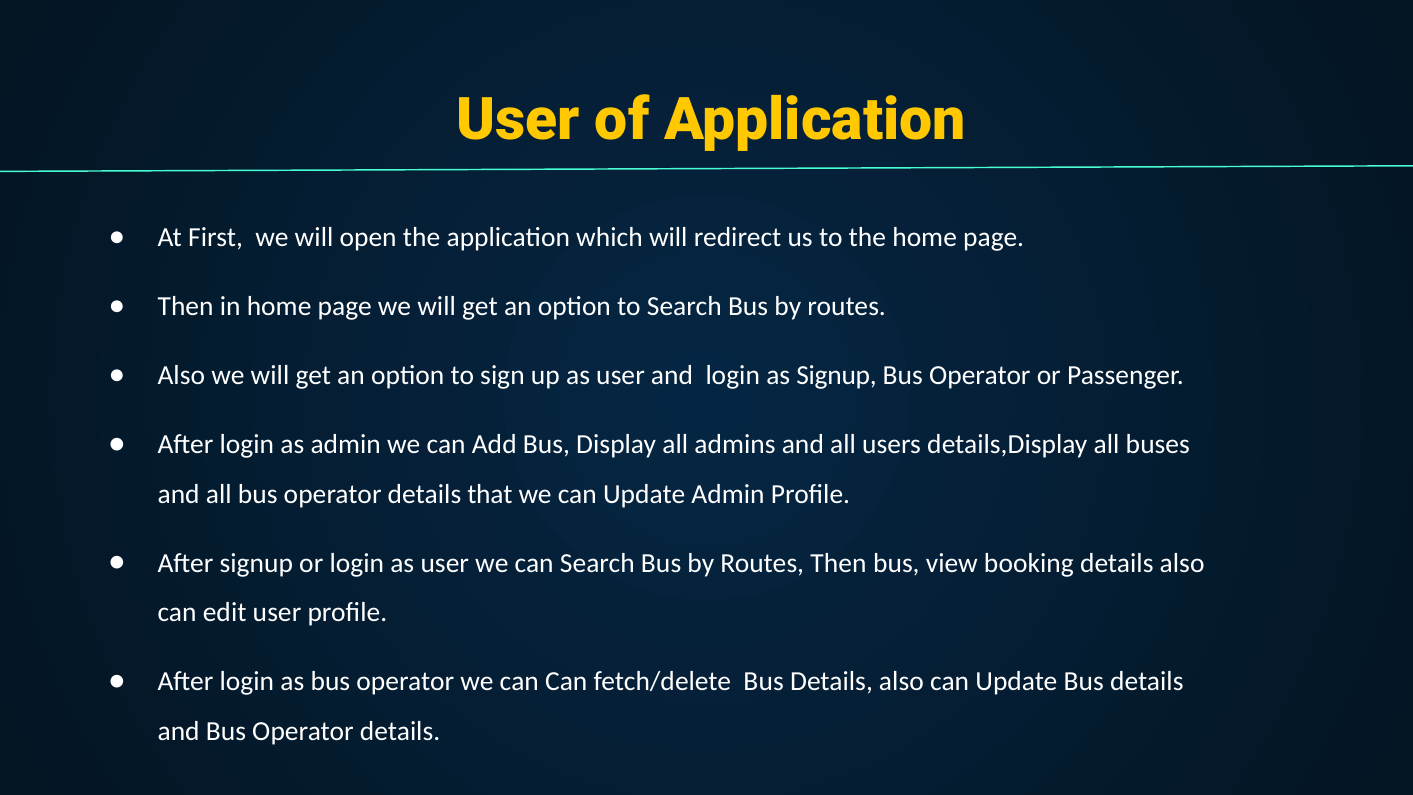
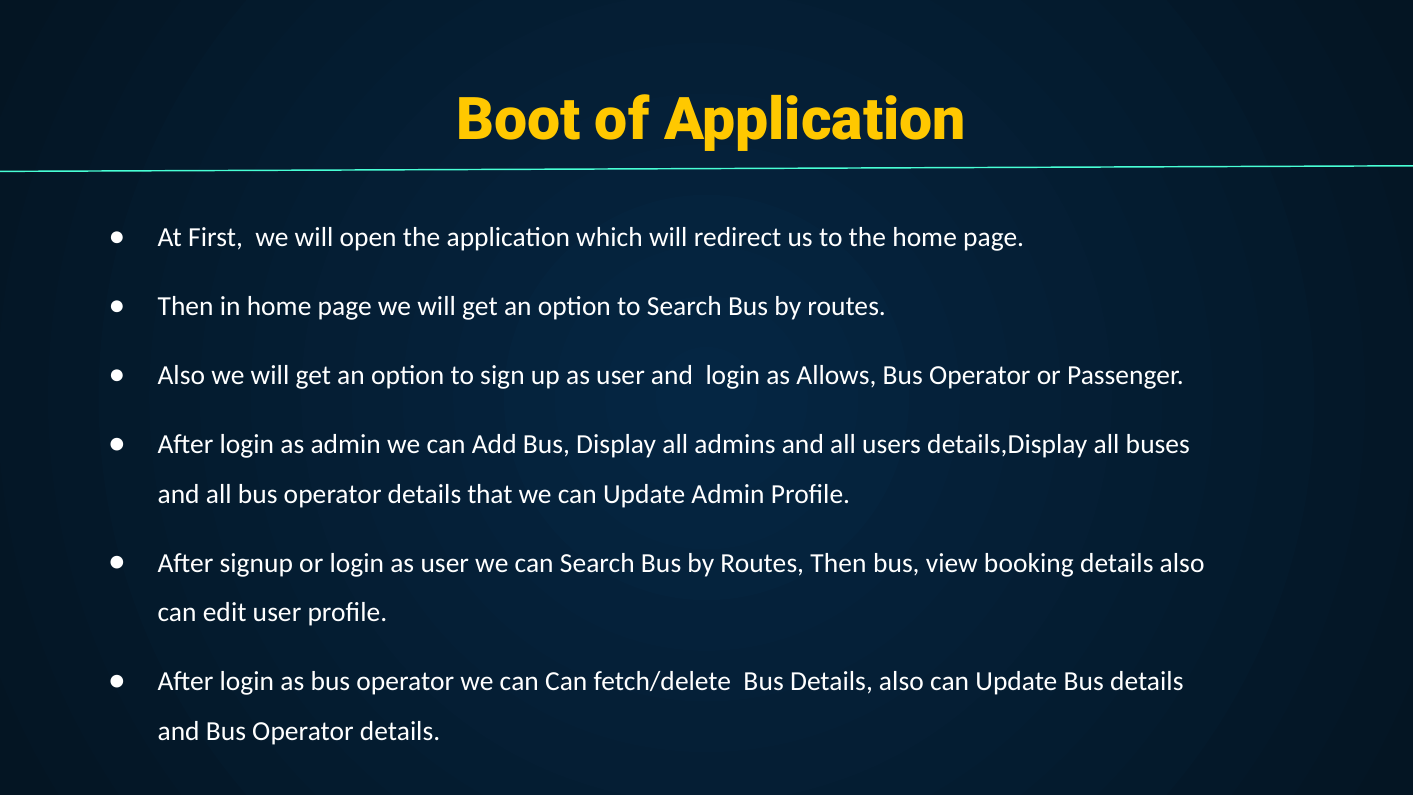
User: User -> Boot (518, 120)
as Signup: Signup -> Allows (836, 376)
